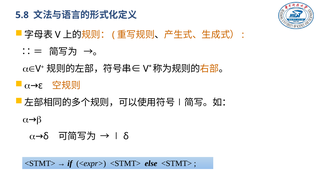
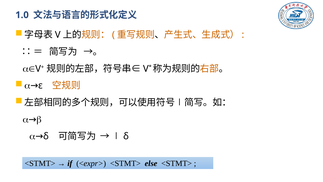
5.8: 5.8 -> 1.0 (22, 15)
